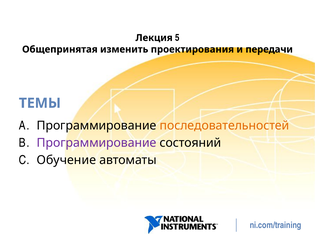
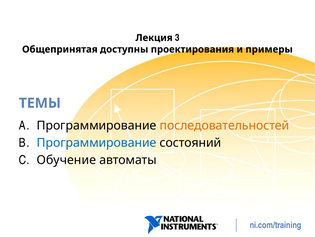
5: 5 -> 3 (177, 38)
изменить: изменить -> доступны (124, 49)
передачи: передачи -> примеры (269, 49)
Программирование colour: purple -> blue (97, 142)
